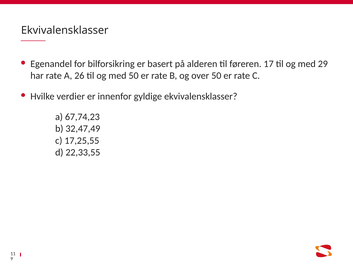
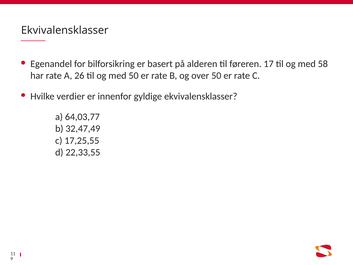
29: 29 -> 58 (323, 64)
67,74,23: 67,74,23 -> 64,03,77 (82, 117)
